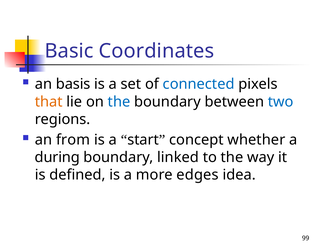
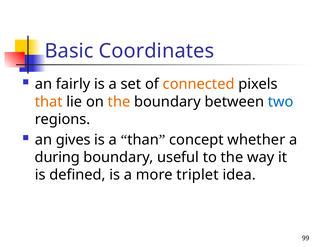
basis: basis -> fairly (73, 84)
connected colour: blue -> orange (199, 84)
the colour: blue -> orange (119, 102)
from: from -> gives (73, 140)
start: start -> than (143, 140)
linked: linked -> useful (178, 157)
edges: edges -> triplet (198, 175)
